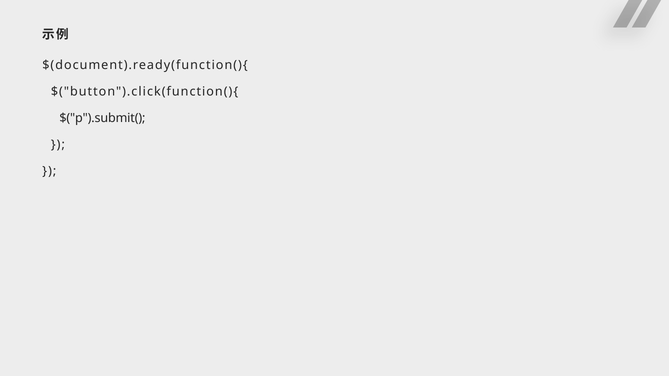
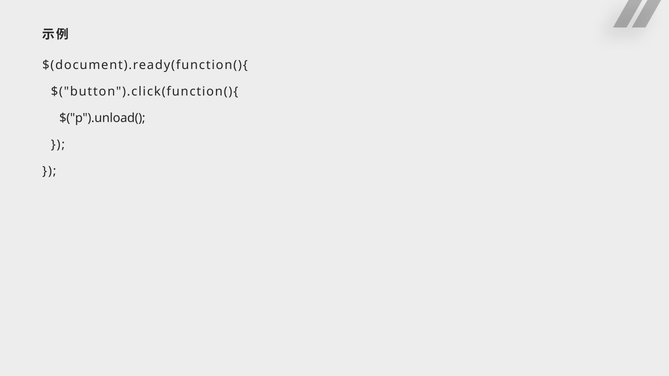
$("p").submit(: $("p").submit( -> $("p").unload( (102, 118)
